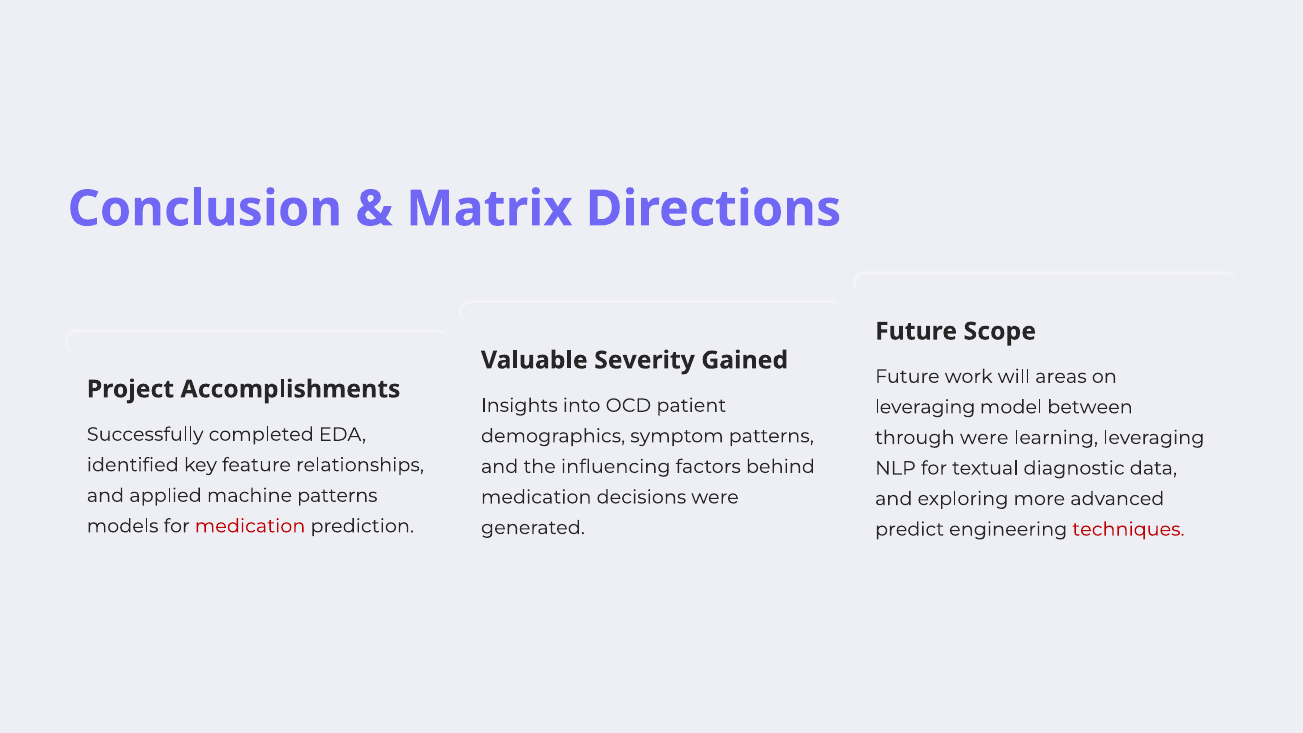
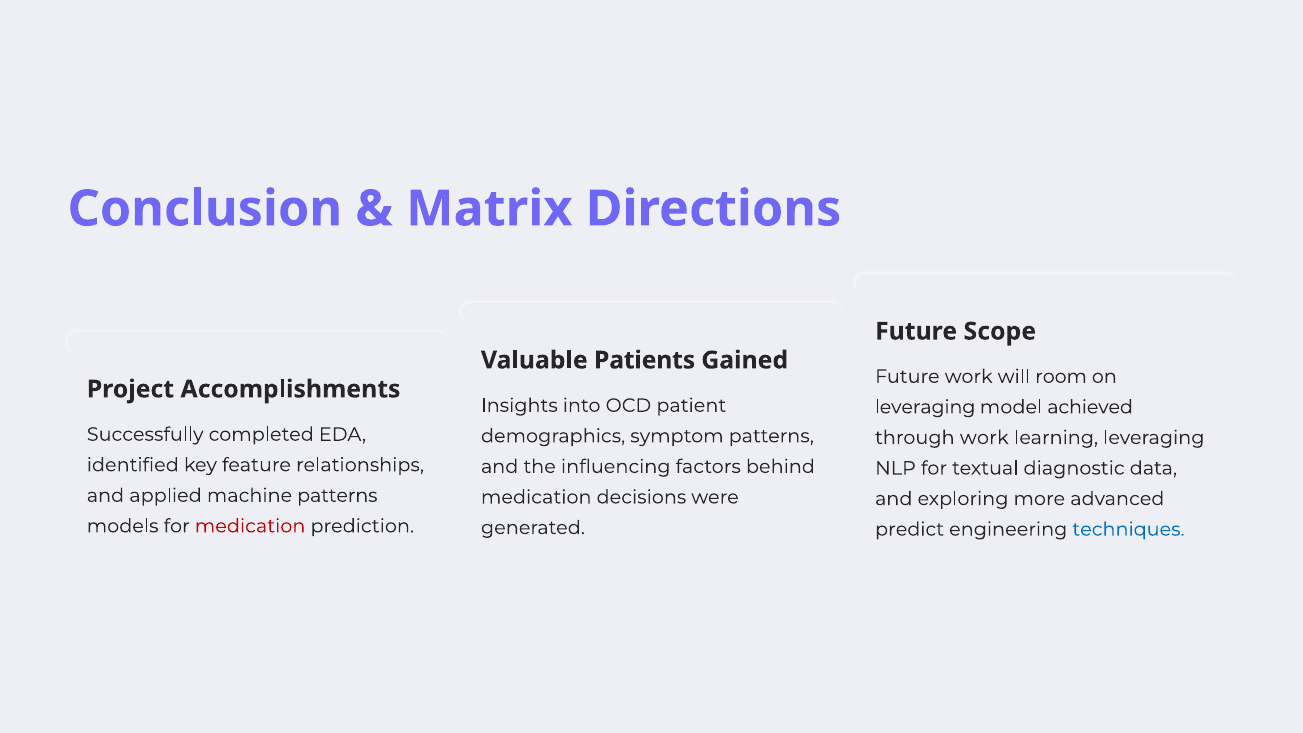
Severity: Severity -> Patients (645, 360)
areas: areas -> room (1061, 377)
between: between -> achieved (1090, 407)
through were: were -> work (984, 438)
techniques colour: red -> blue (1128, 529)
